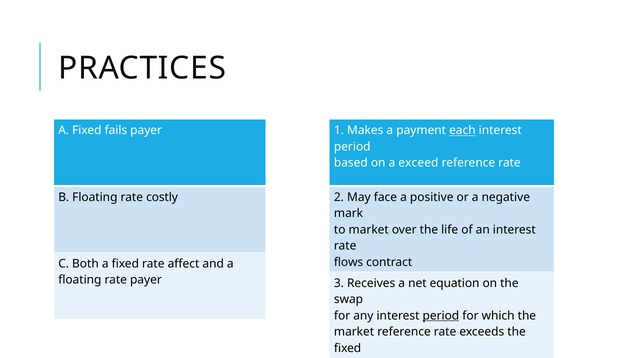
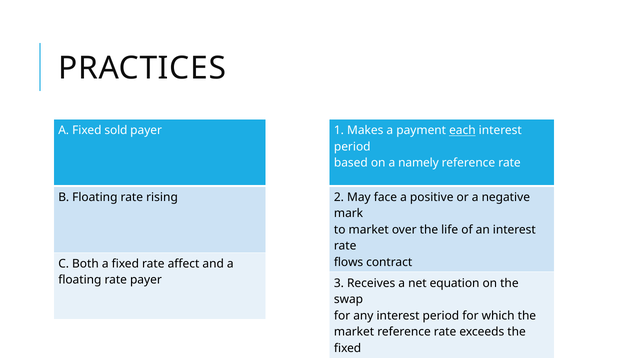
fails: fails -> sold (116, 131)
exceed: exceed -> namely (419, 163)
costly: costly -> rising (162, 197)
period underline: present -> none (441, 316)
